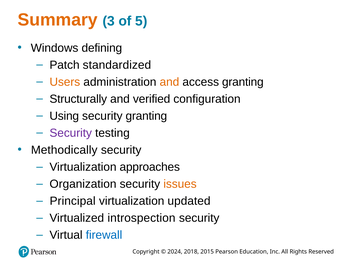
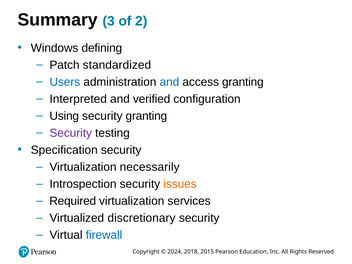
Summary colour: orange -> black (58, 20)
5: 5 -> 2 (141, 21)
Users colour: orange -> blue (65, 82)
and colour: orange -> blue (169, 82)
Structurally: Structurally -> Interpreted (78, 99)
Methodically: Methodically -> Specification (64, 150)
approaches: approaches -> necessarily (150, 167)
Organization: Organization -> Introspection (83, 184)
Principal: Principal -> Required (73, 201)
updated: updated -> services (189, 201)
introspection: introspection -> discretionary (141, 218)
